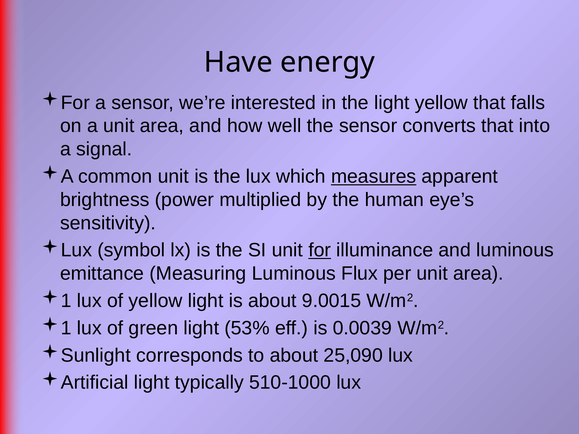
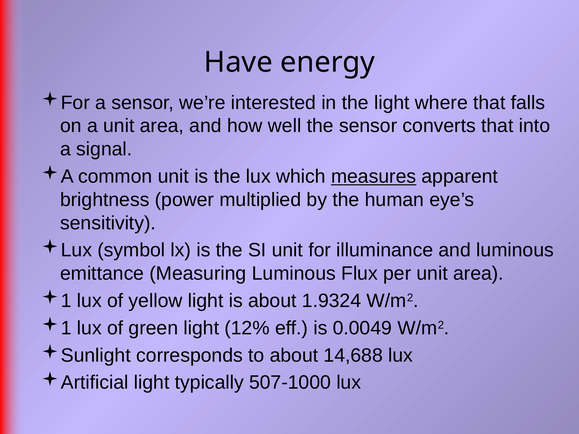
light yellow: yellow -> where (441, 103)
for underline: present -> none (320, 250)
9.0015: 9.0015 -> 1.9324 (332, 301)
53%: 53% -> 12% (247, 328)
0.0039: 0.0039 -> 0.0049 (362, 328)
25,090: 25,090 -> 14,688 (353, 356)
510-1000: 510-1000 -> 507-1000 (290, 383)
